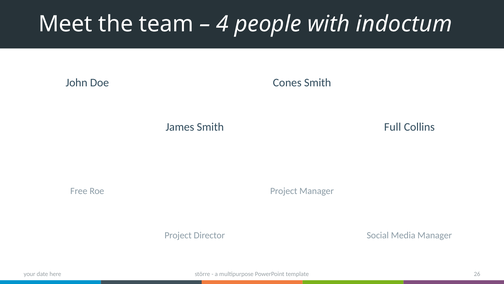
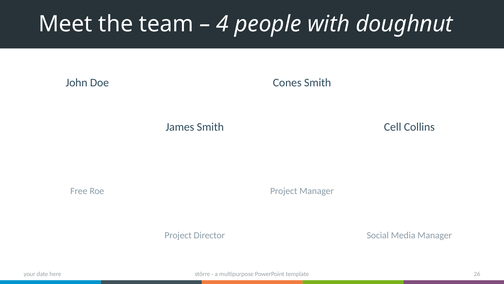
indoctum: indoctum -> doughnut (404, 24)
Full: Full -> Cell (393, 127)
